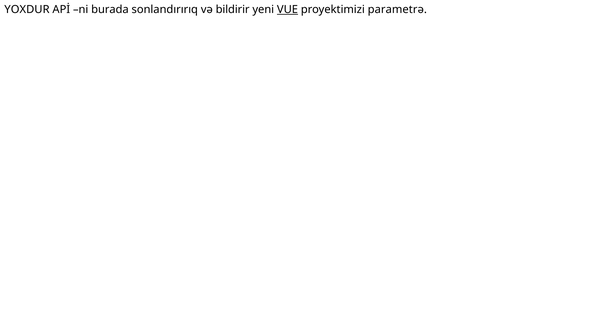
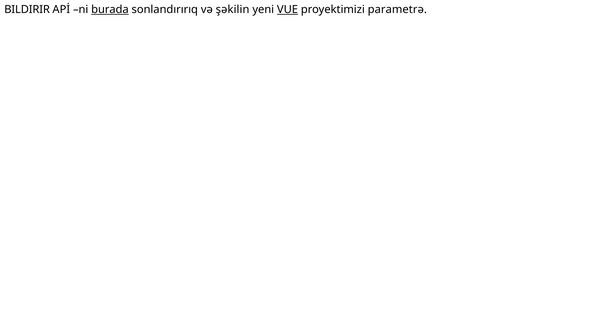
YOXDUR: YOXDUR -> BILDIRIR (27, 10)
burada underline: none -> present (110, 10)
bildirir: bildirir -> şəkilin (233, 10)
